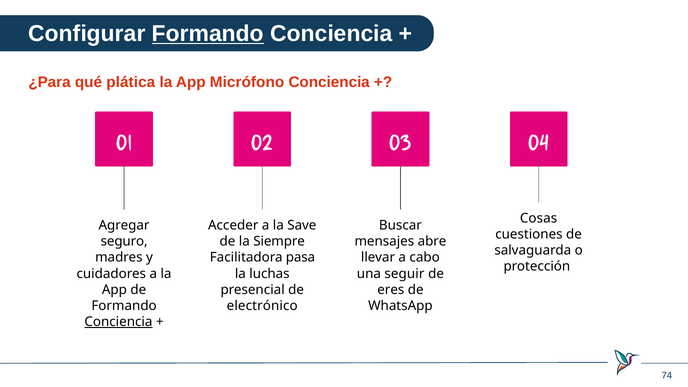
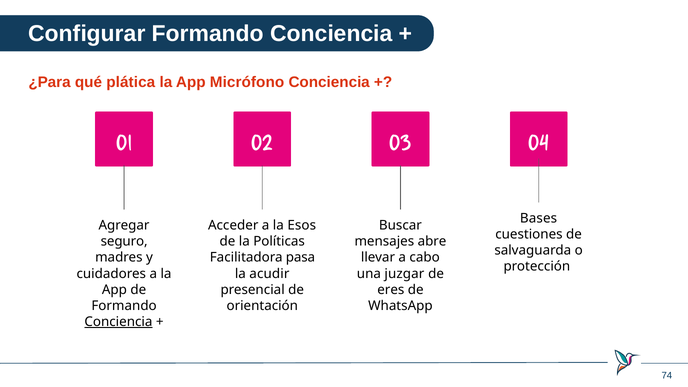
Formando underline: present -> none (208, 34)
Cosas: Cosas -> Bases (539, 218)
Save: Save -> Esos (302, 225)
Siempre: Siempre -> Políticas (279, 242)
luchas: luchas -> acudir (269, 274)
seguir: seguir -> juzgar (404, 274)
electrónico: electrónico -> orientación (262, 306)
